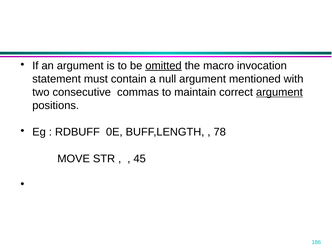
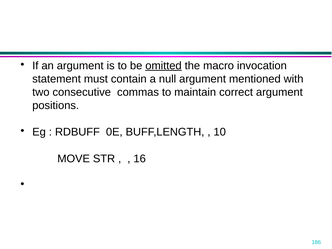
argument underline: present -> none (279, 92)
78: 78 -> 10 (220, 132)
45: 45 -> 16 (140, 159)
